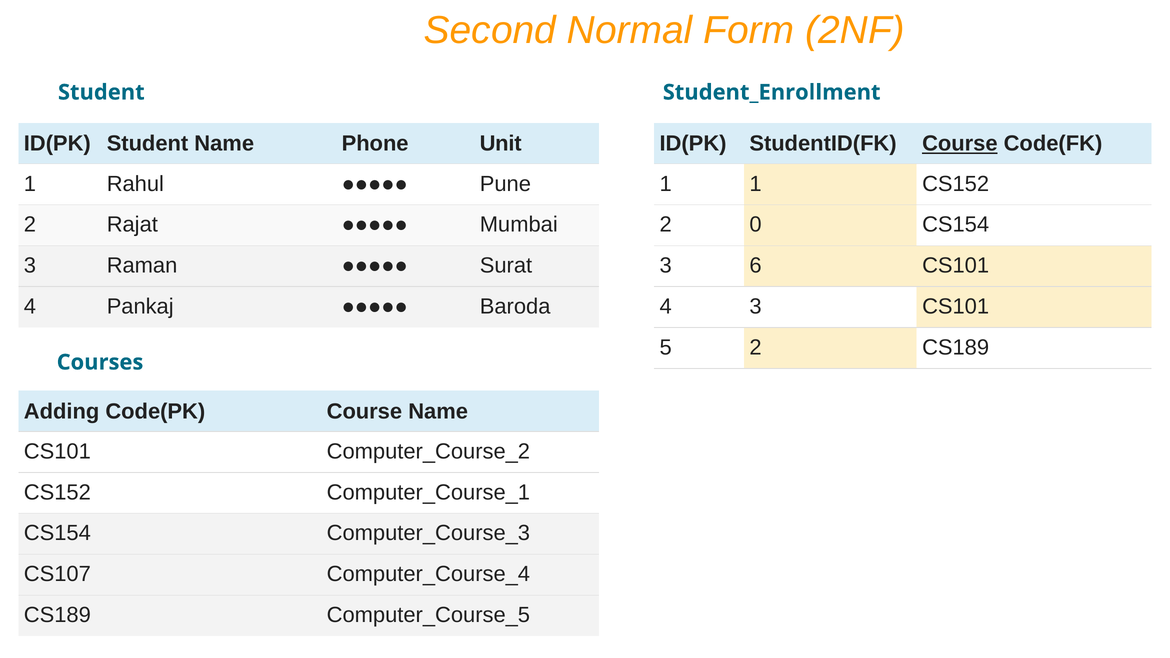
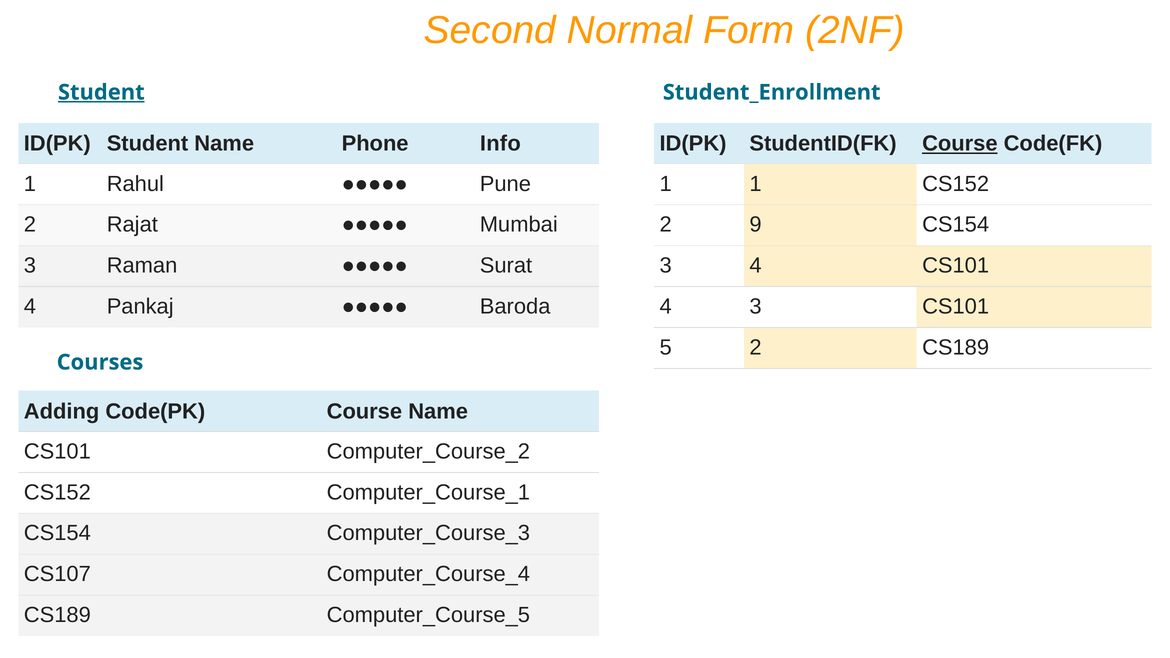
Student underline: none -> present (101, 92)
Unit: Unit -> Info (500, 144)
0: 0 -> 9 (755, 225)
3 6: 6 -> 4 (755, 266)
